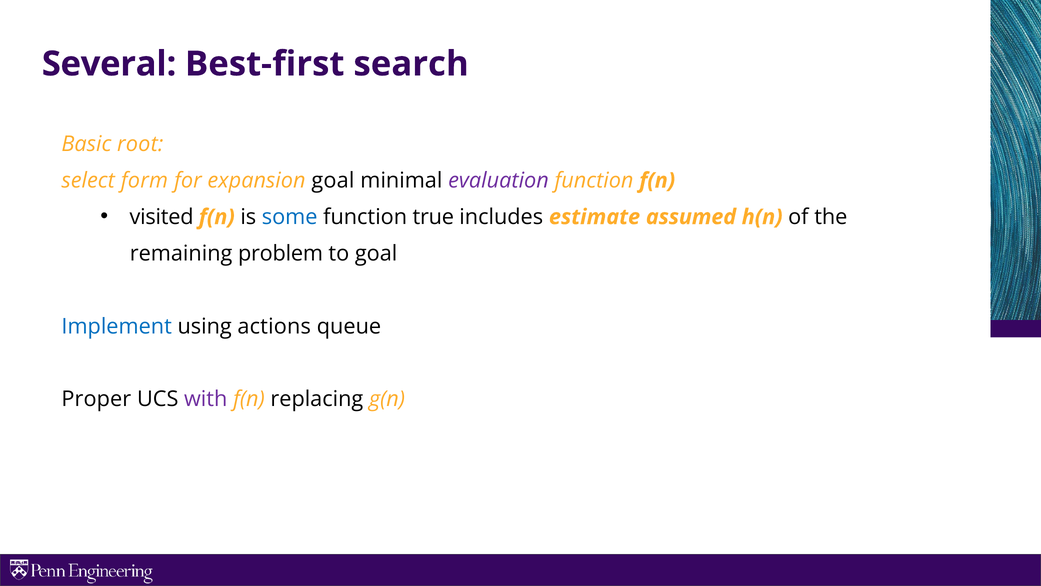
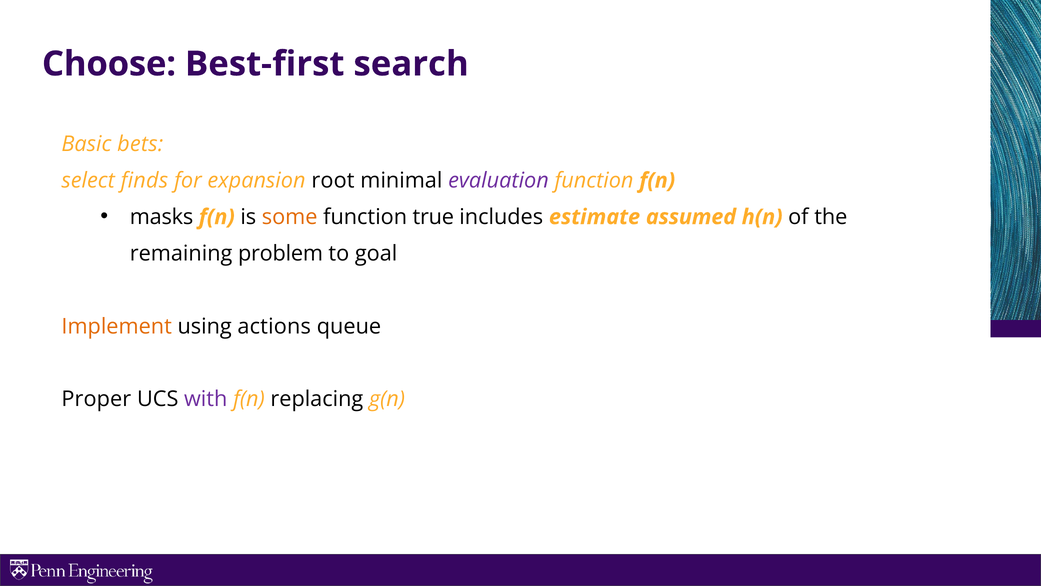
Several: Several -> Choose (109, 64)
root: root -> bets (140, 144)
form: form -> finds (144, 180)
expansion goal: goal -> root (333, 180)
visited: visited -> masks (162, 217)
some colour: blue -> orange (290, 217)
Implement colour: blue -> orange (117, 326)
